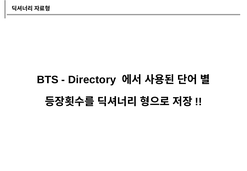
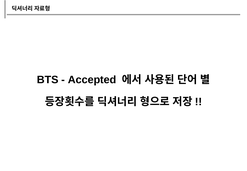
Directory: Directory -> Accepted (92, 80)
